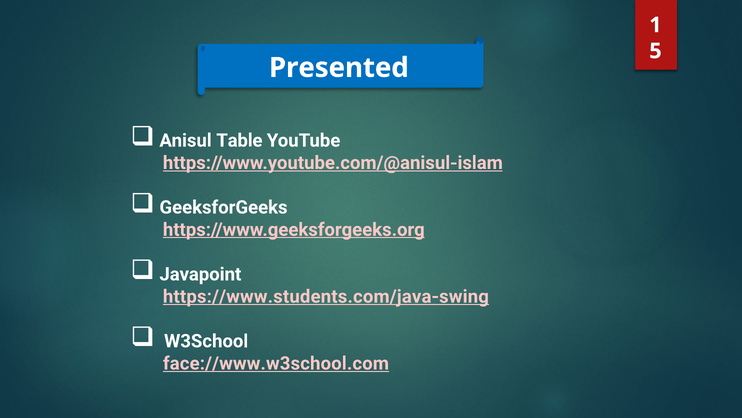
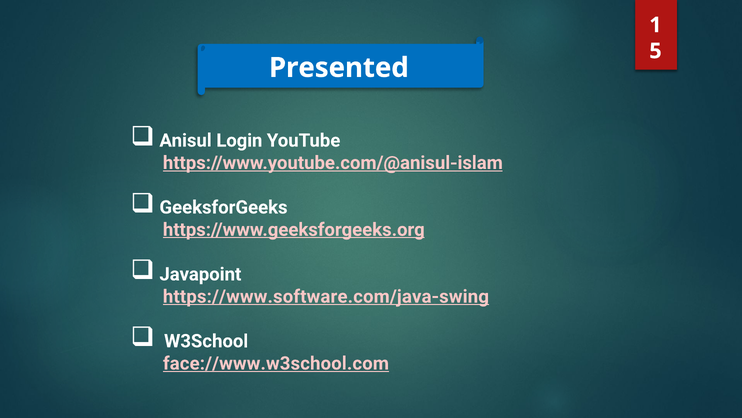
Table: Table -> Login (239, 140)
https://www.students.com/java-swing: https://www.students.com/java-swing -> https://www.software.com/java-swing (326, 296)
